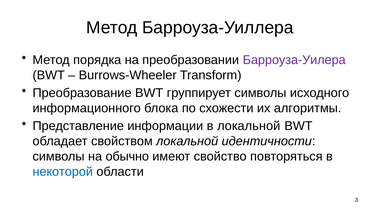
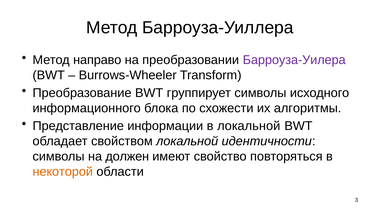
порядка: порядка -> направо (97, 60)
обычно: обычно -> должен (127, 156)
некоторой colour: blue -> orange (63, 171)
